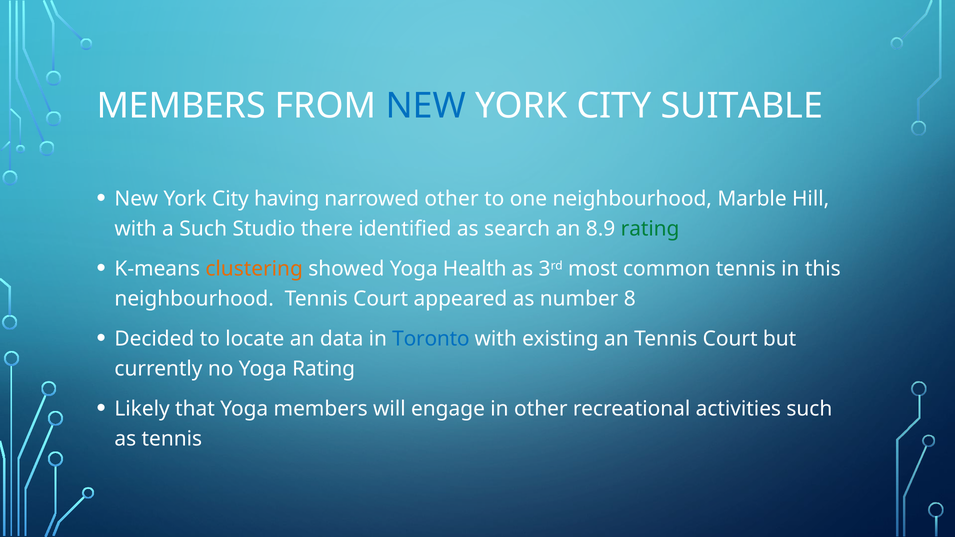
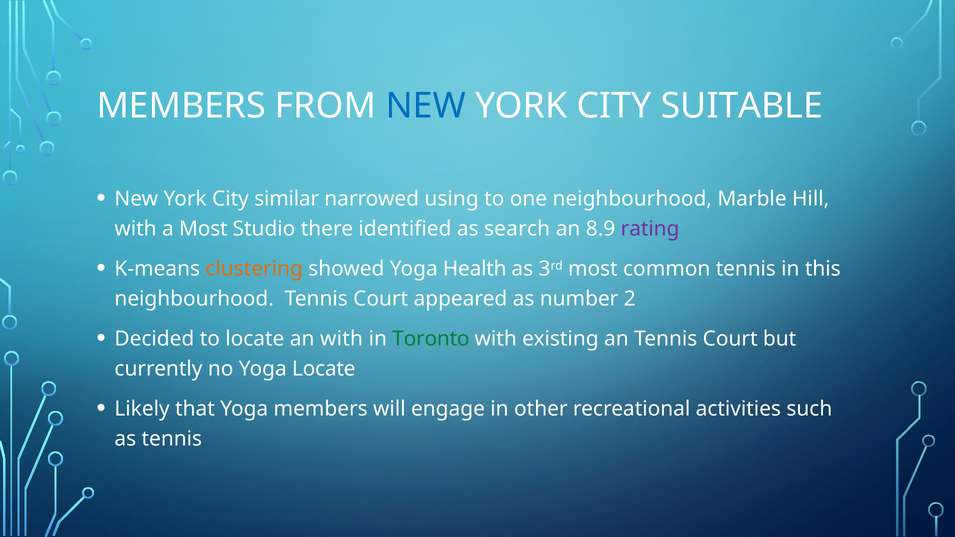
having: having -> similar (287, 199)
narrowed other: other -> using (452, 199)
a Such: Such -> Most (203, 229)
rating colour: green -> purple (650, 229)
8: 8 -> 2 (630, 299)
an data: data -> with (341, 339)
Toronto colour: blue -> green (431, 339)
Yoga Rating: Rating -> Locate (324, 369)
